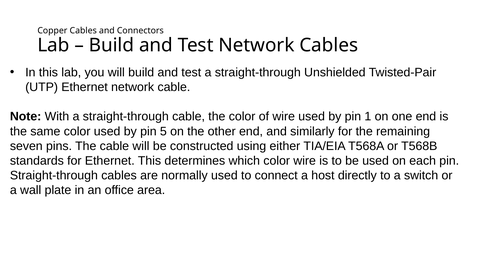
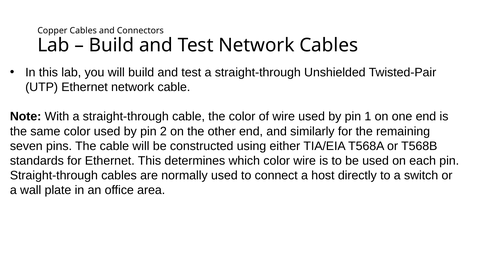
5: 5 -> 2 (163, 131)
